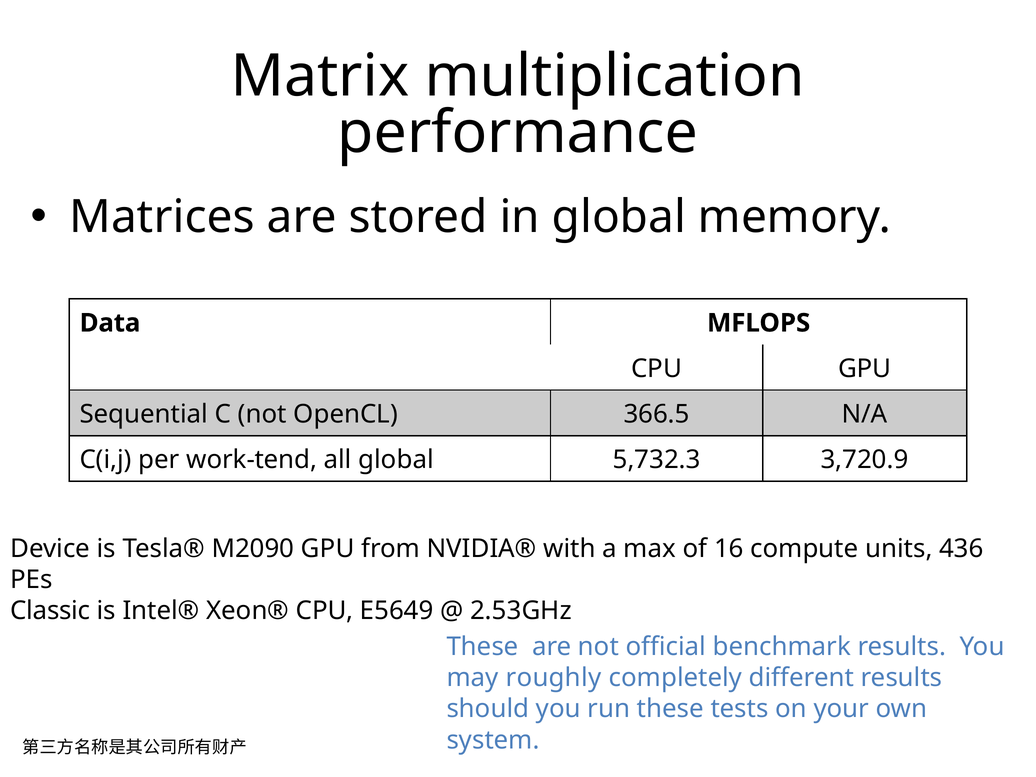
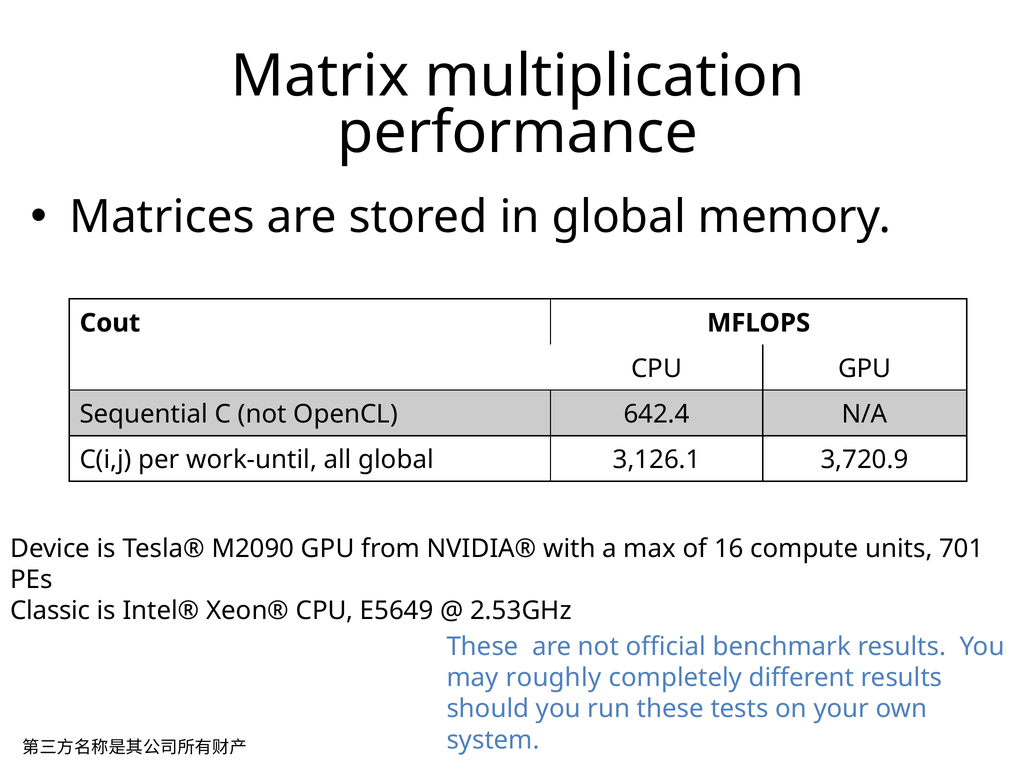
Data: Data -> Cout (110, 323)
366.5: 366.5 -> 642.4 (657, 414)
work-tend: work-tend -> work-until (252, 460)
5,732.3: 5,732.3 -> 3,126.1 (657, 460)
436: 436 -> 701 (961, 549)
